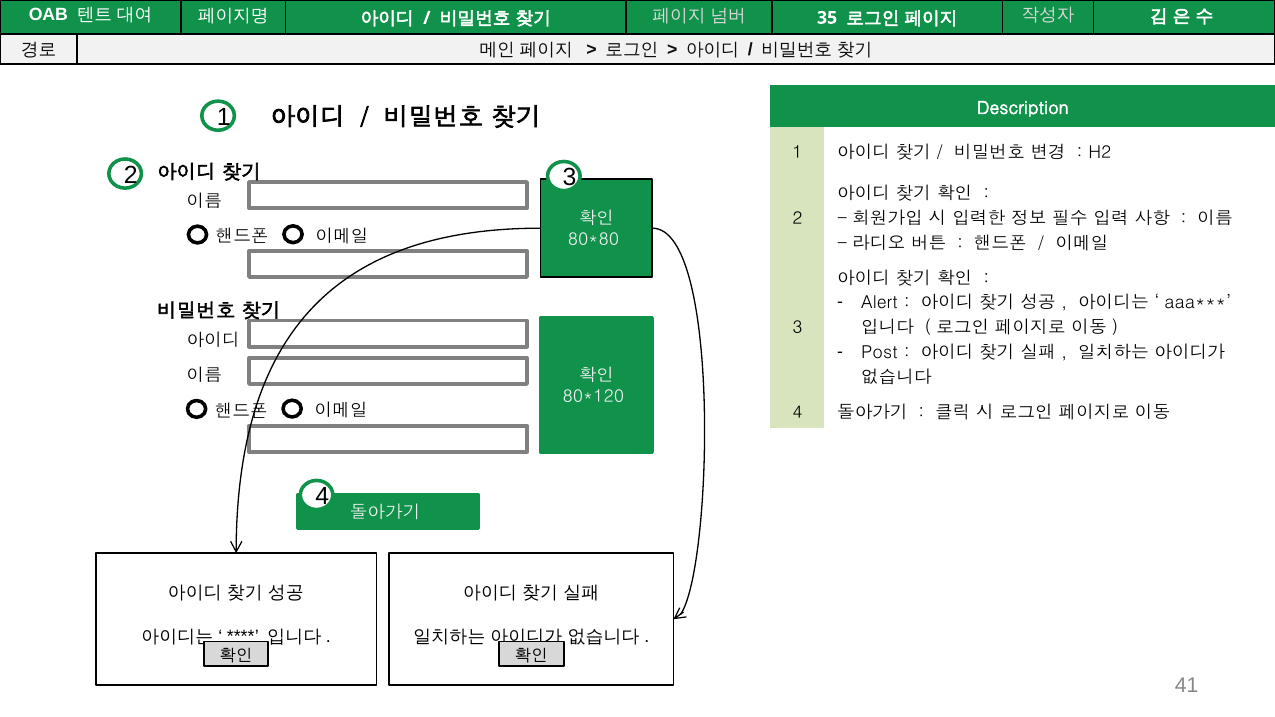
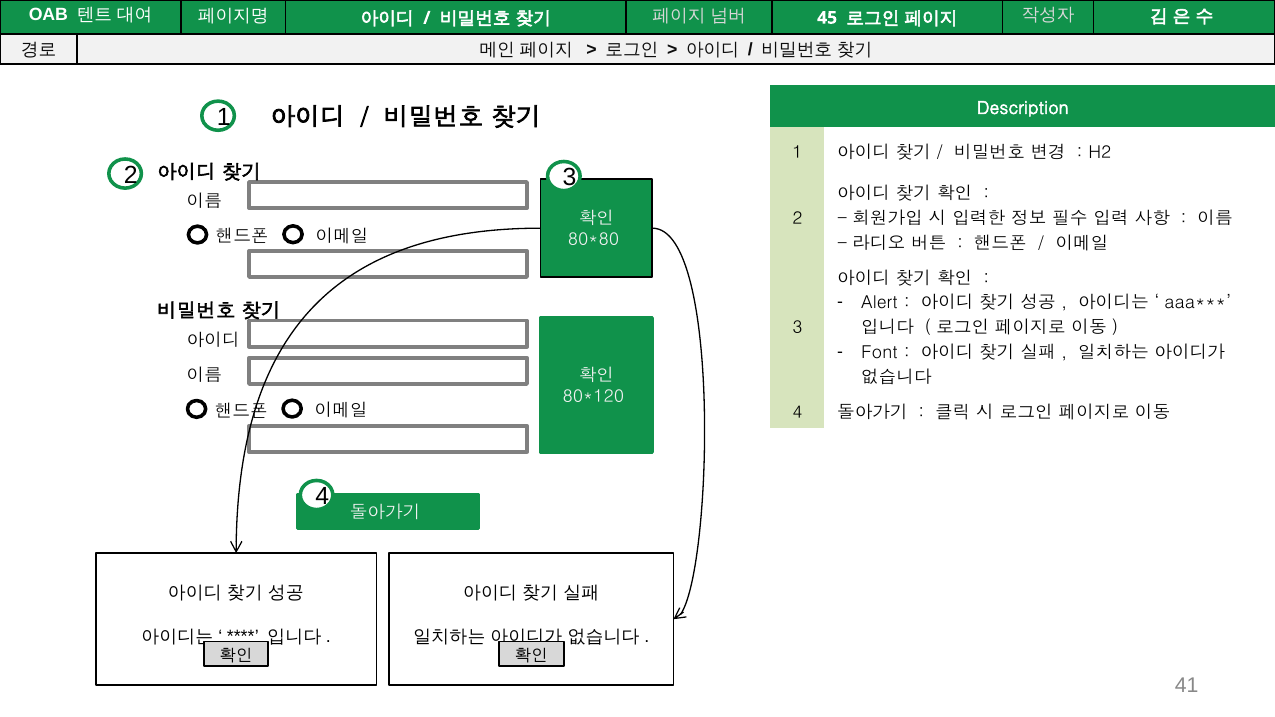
35: 35 -> 45 (827, 18)
Post: Post -> Font (879, 353)
